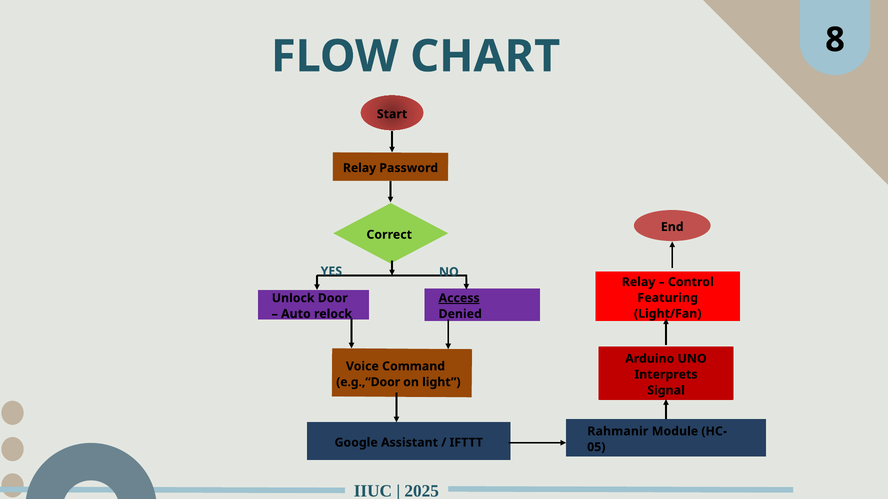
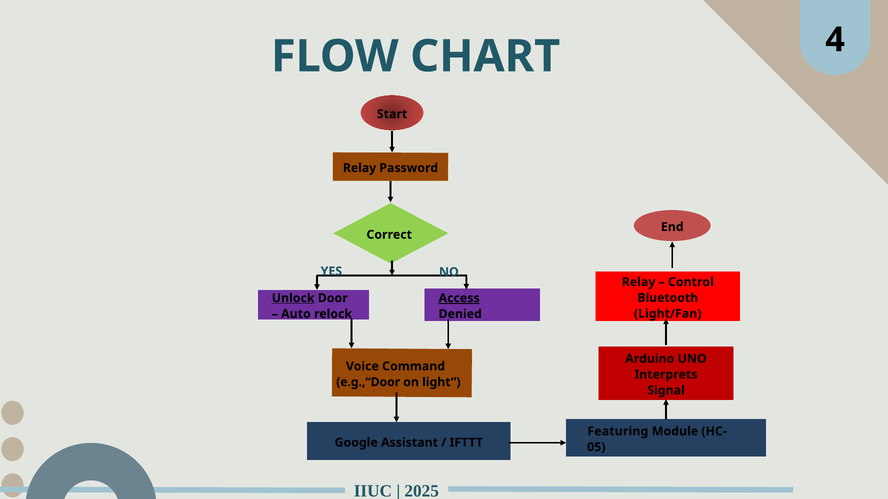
8: 8 -> 4 (835, 40)
Featuring: Featuring -> Bluetooth (668, 298)
Unlock underline: none -> present (293, 298)
Rahmanir: Rahmanir -> Featuring (618, 432)
